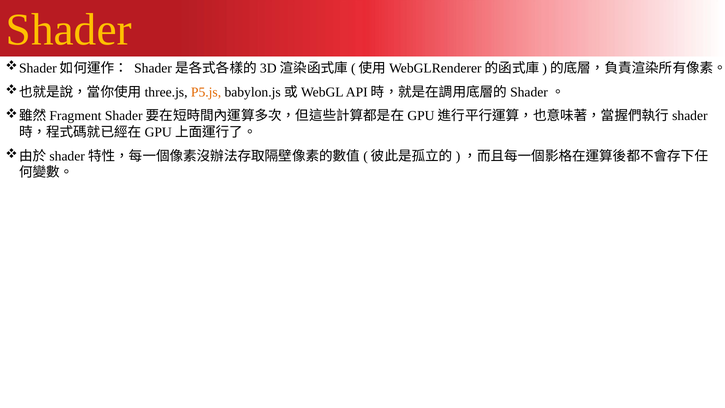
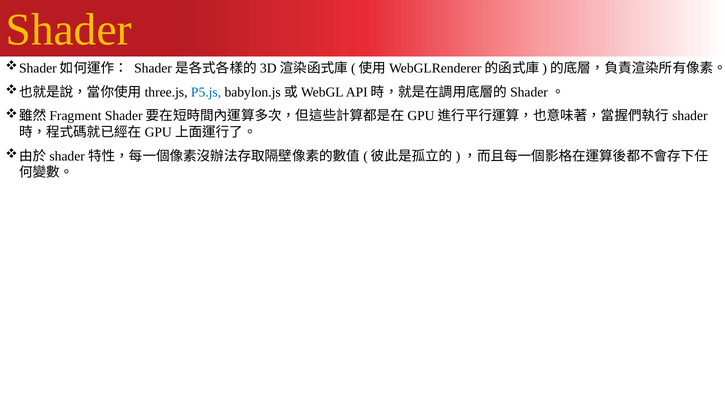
P5.js colour: orange -> blue (206, 92)
